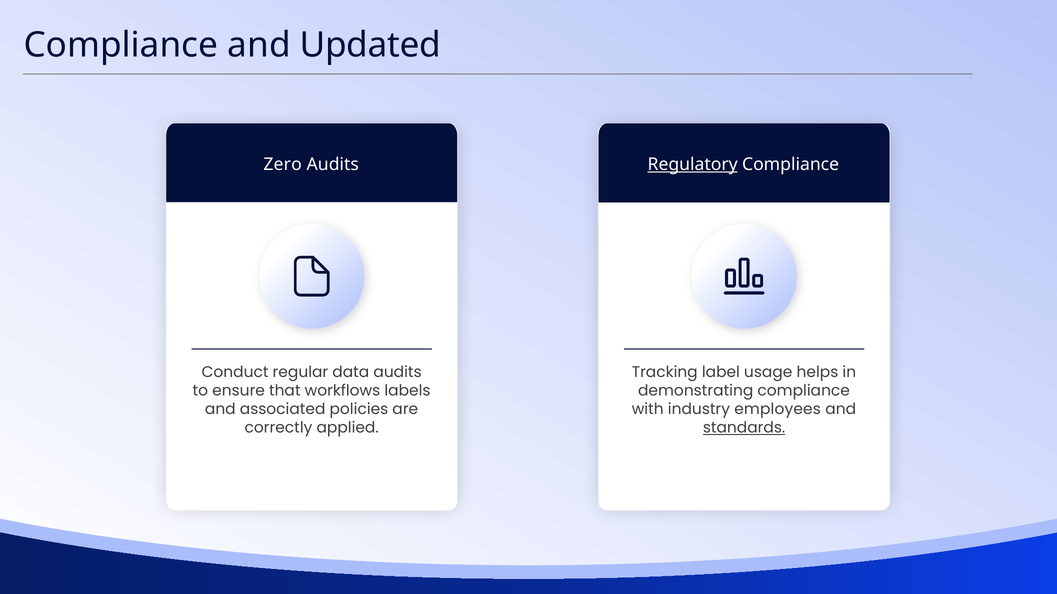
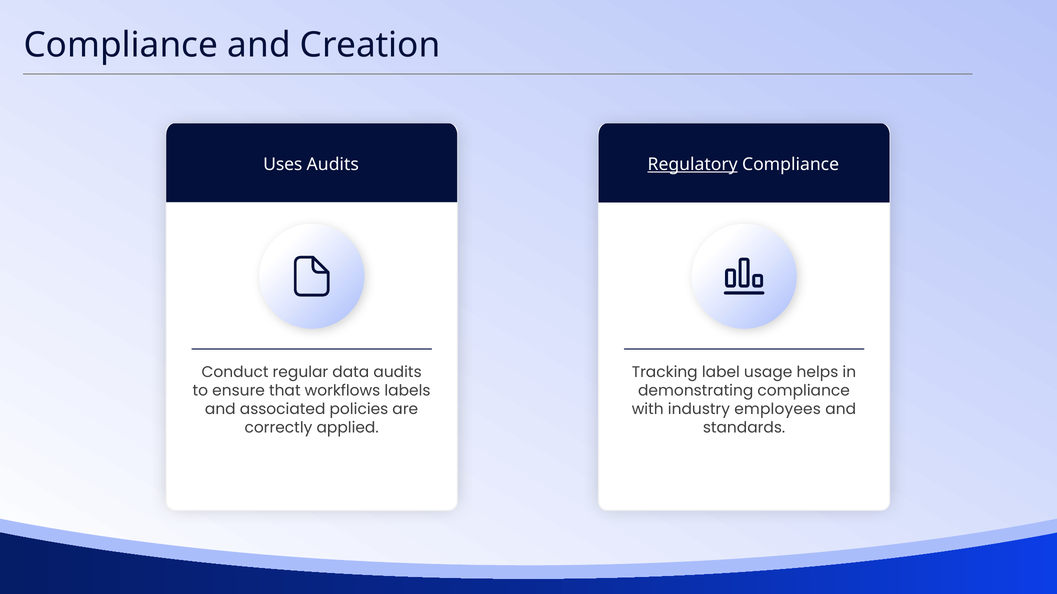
Updated: Updated -> Creation (370, 45)
Zero: Zero -> Uses (283, 165)
standards underline: present -> none (744, 428)
